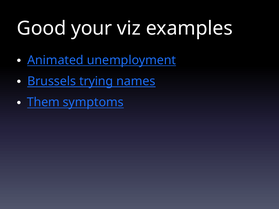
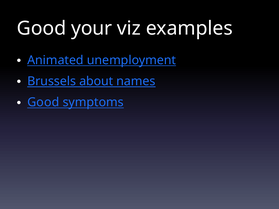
trying: trying -> about (96, 81)
Them: Them -> Good (43, 102)
